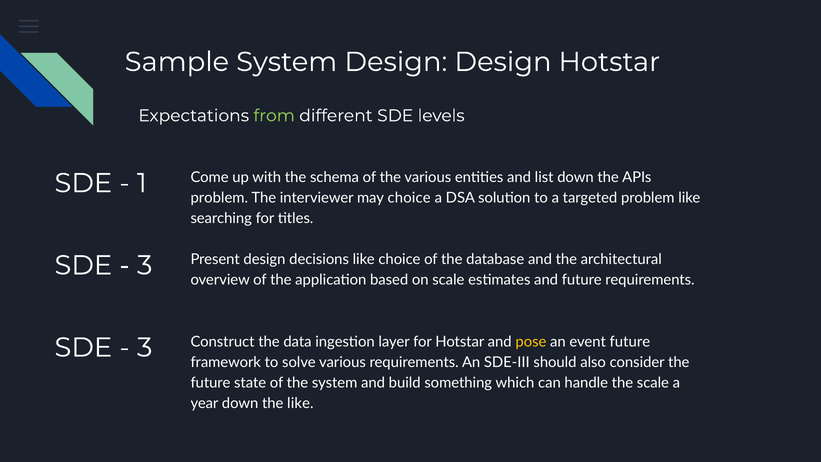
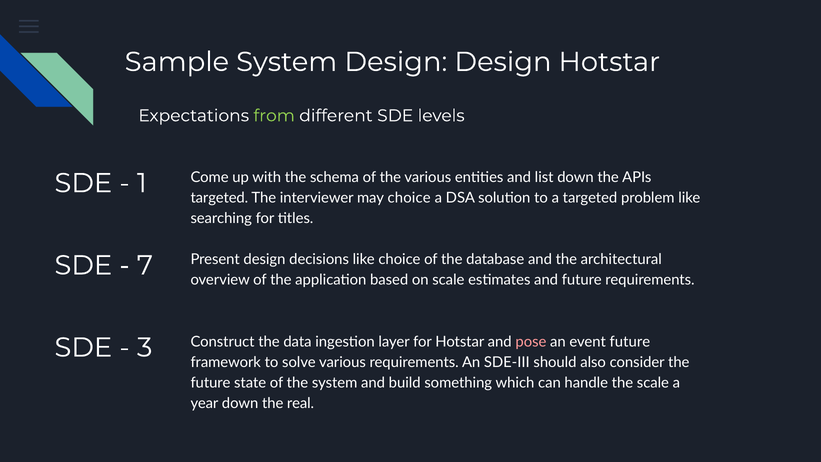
problem: problem -> targeted (219, 198)
3: 3 -> 7 (145, 265)
pose colour: yellow -> pink (531, 342)
the like: like -> real (301, 403)
